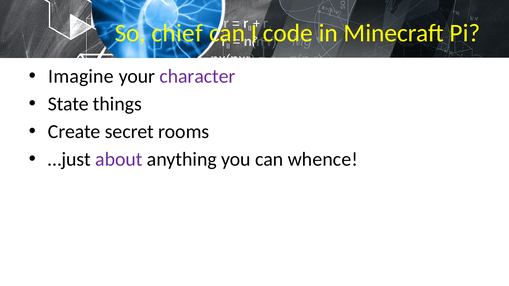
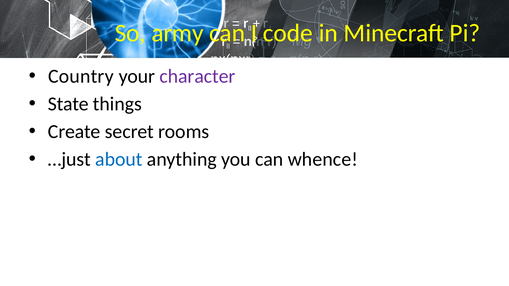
chief: chief -> army (177, 33)
Imagine: Imagine -> Country (81, 76)
about colour: purple -> blue (119, 160)
